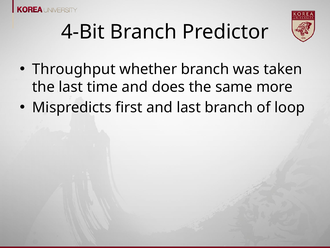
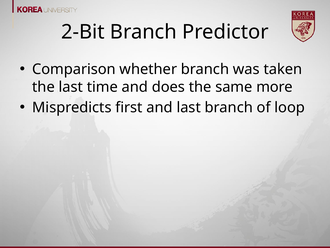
4-Bit: 4-Bit -> 2-Bit (83, 32)
Throughput: Throughput -> Comparison (74, 69)
